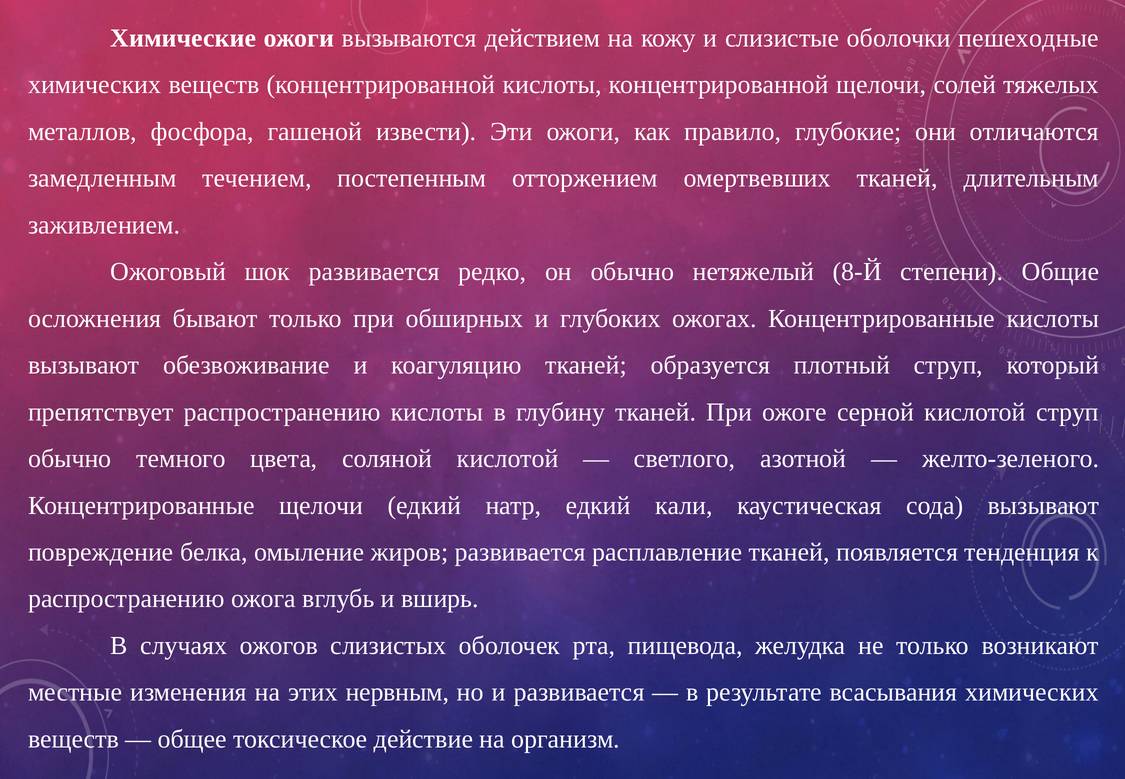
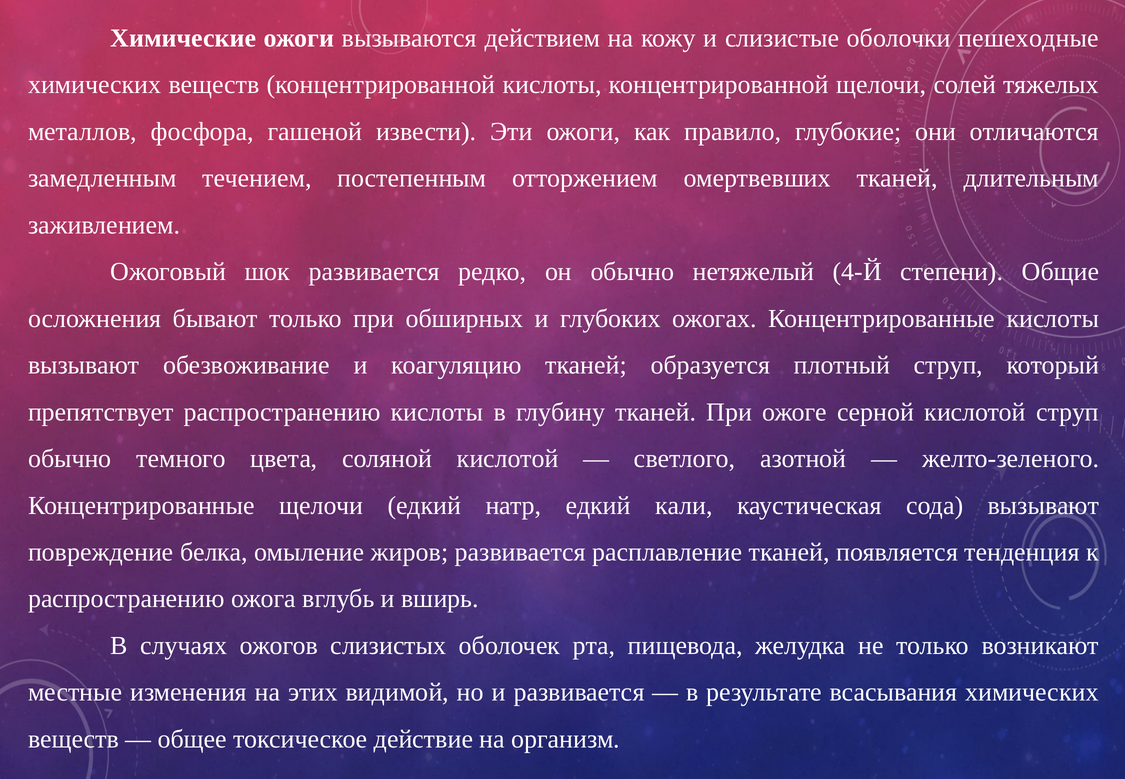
8-Й: 8-Й -> 4-Й (857, 272)
нервным: нервным -> видимой (397, 692)
